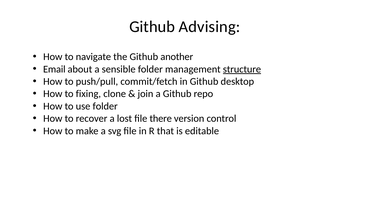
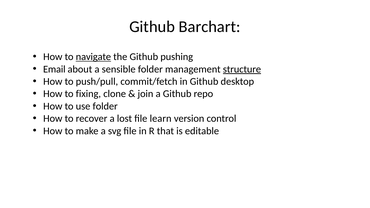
Advising: Advising -> Barchart (210, 27)
navigate underline: none -> present (93, 57)
another: another -> pushing (177, 57)
there: there -> learn (161, 119)
